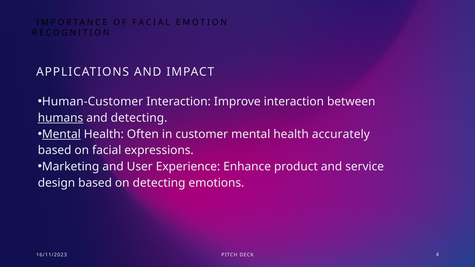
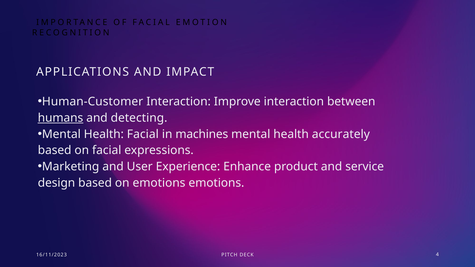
Mental underline: present -> none (61, 134)
Health Often: Often -> Facial (143, 134)
customer: customer -> machines (202, 134)
on detecting: detecting -> emotions (159, 183)
